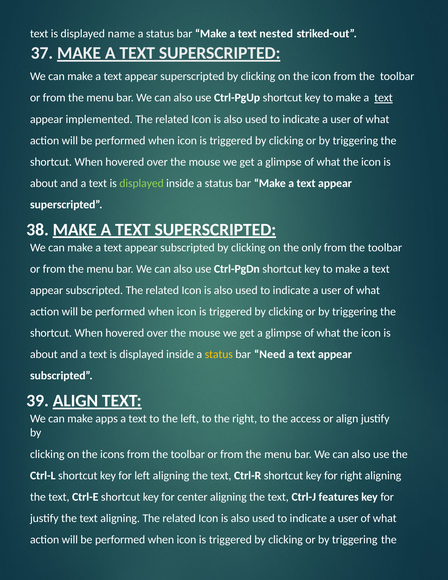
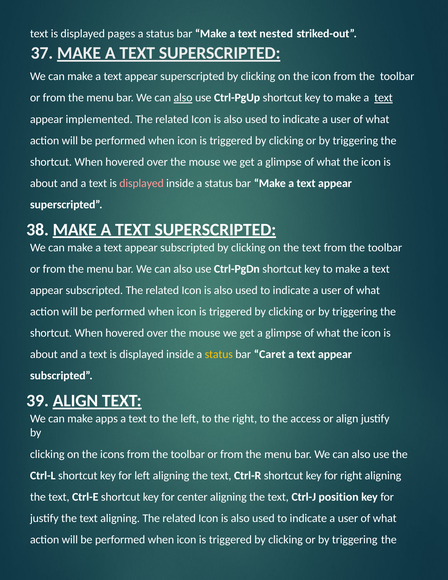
name: name -> pages (121, 34)
also underline: none -> present (183, 98)
displayed colour: light green -> pink (142, 183)
on the only: only -> text (311, 247)
Need: Need -> Caret (270, 354)
features: features -> position (339, 497)
